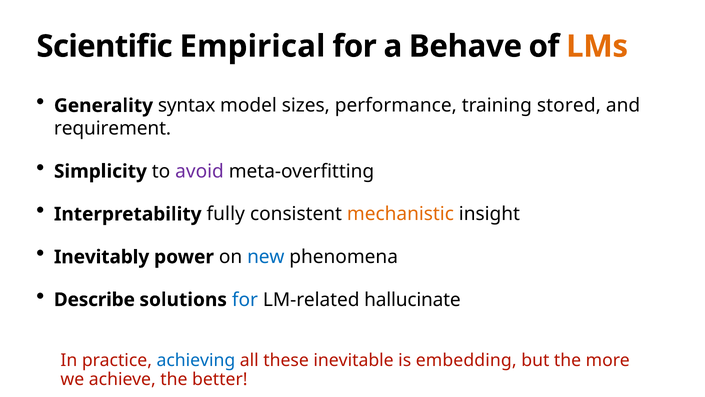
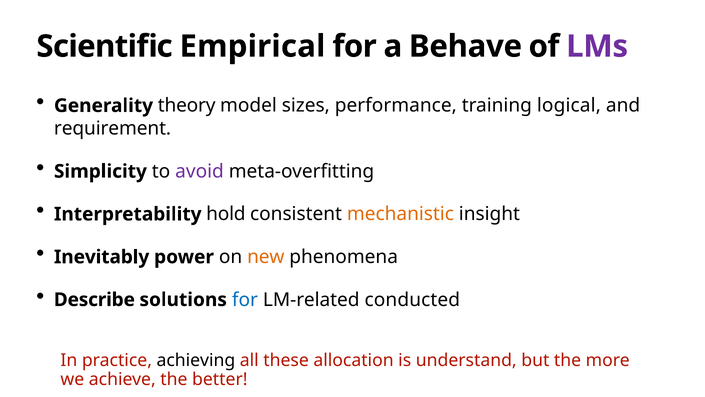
LMs colour: orange -> purple (597, 46)
syntax: syntax -> theory (187, 106)
stored: stored -> logical (569, 106)
fully: fully -> hold (226, 214)
new colour: blue -> orange (266, 257)
hallucinate: hallucinate -> conducted (412, 299)
achieving colour: blue -> black (196, 360)
inevitable: inevitable -> allocation (354, 360)
embedding: embedding -> understand (466, 360)
